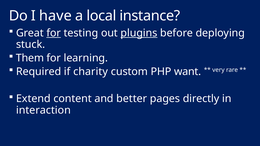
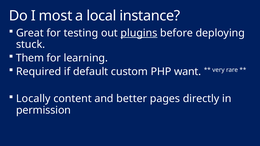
have: have -> most (56, 16)
for underline: present -> none (54, 33)
charity: charity -> default (91, 72)
Extend: Extend -> Locally (33, 99)
interaction: interaction -> permission (43, 110)
